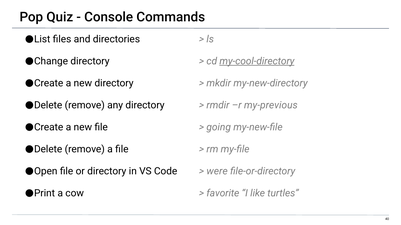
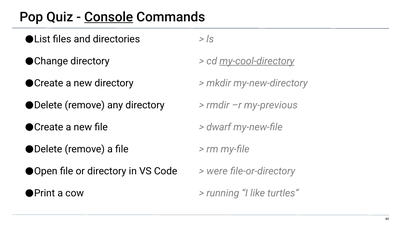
Console underline: none -> present (109, 17)
going: going -> dwarf (219, 127)
favorite: favorite -> running (223, 194)
